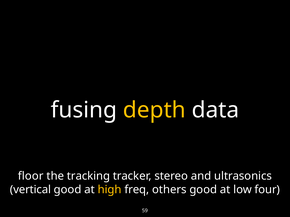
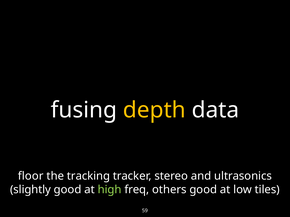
vertical: vertical -> slightly (30, 190)
high colour: yellow -> light green (110, 190)
four: four -> tiles (267, 190)
